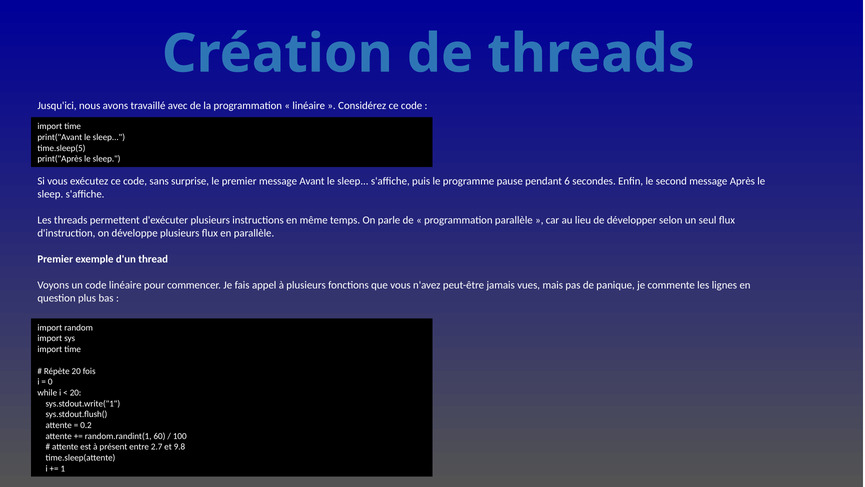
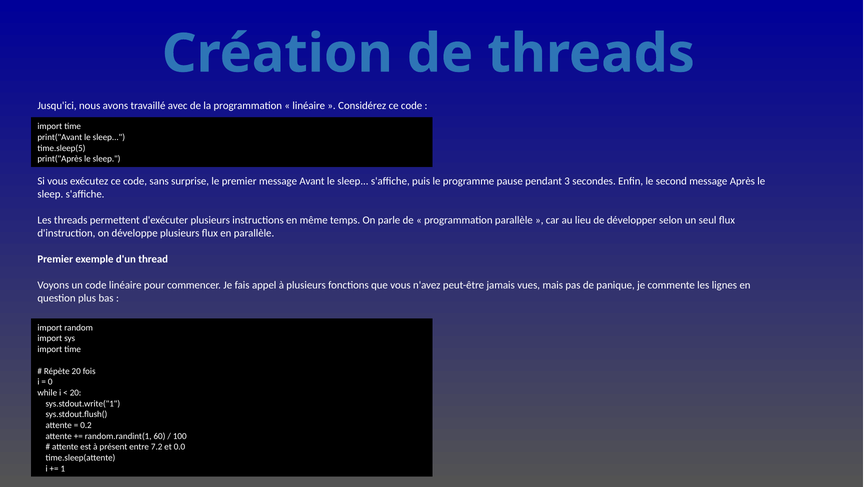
6: 6 -> 3 (567, 181)
2.7: 2.7 -> 7.2 (157, 446)
9.8: 9.8 -> 0.0 (179, 446)
